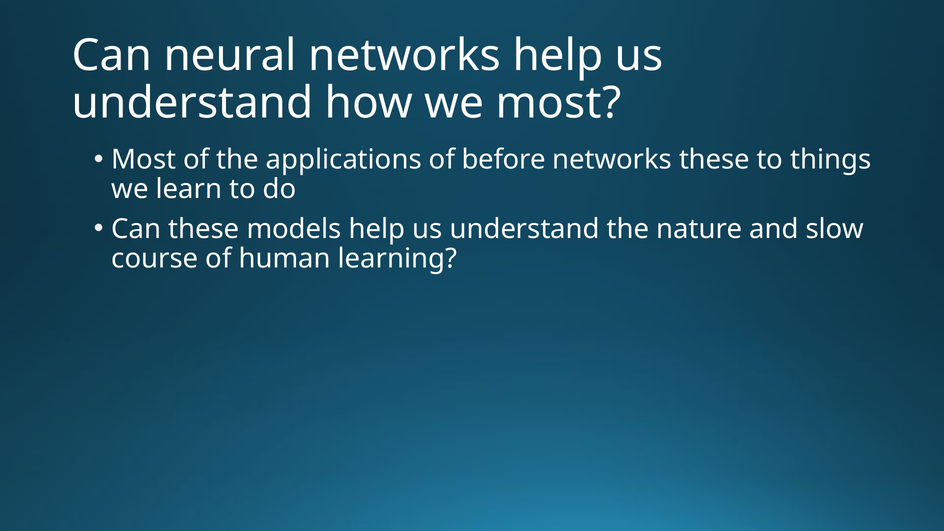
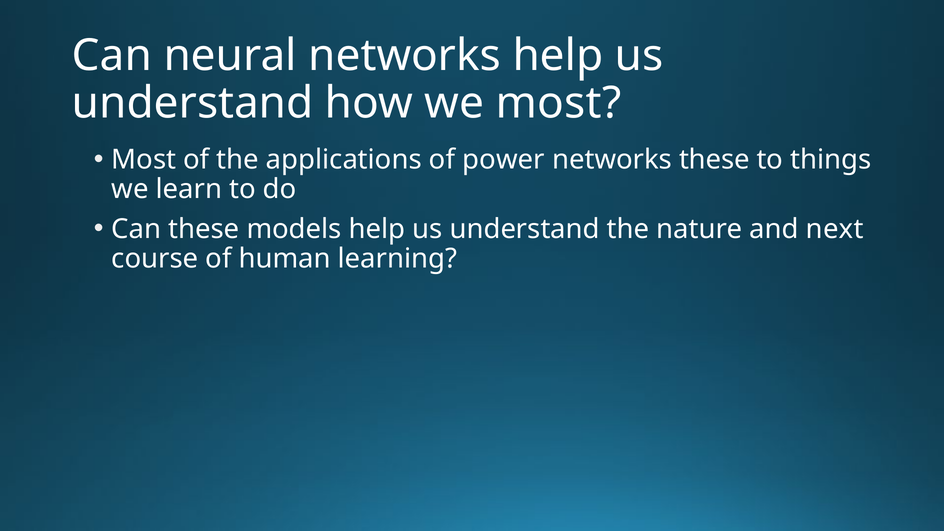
before: before -> power (503, 160)
slow: slow -> next (835, 229)
